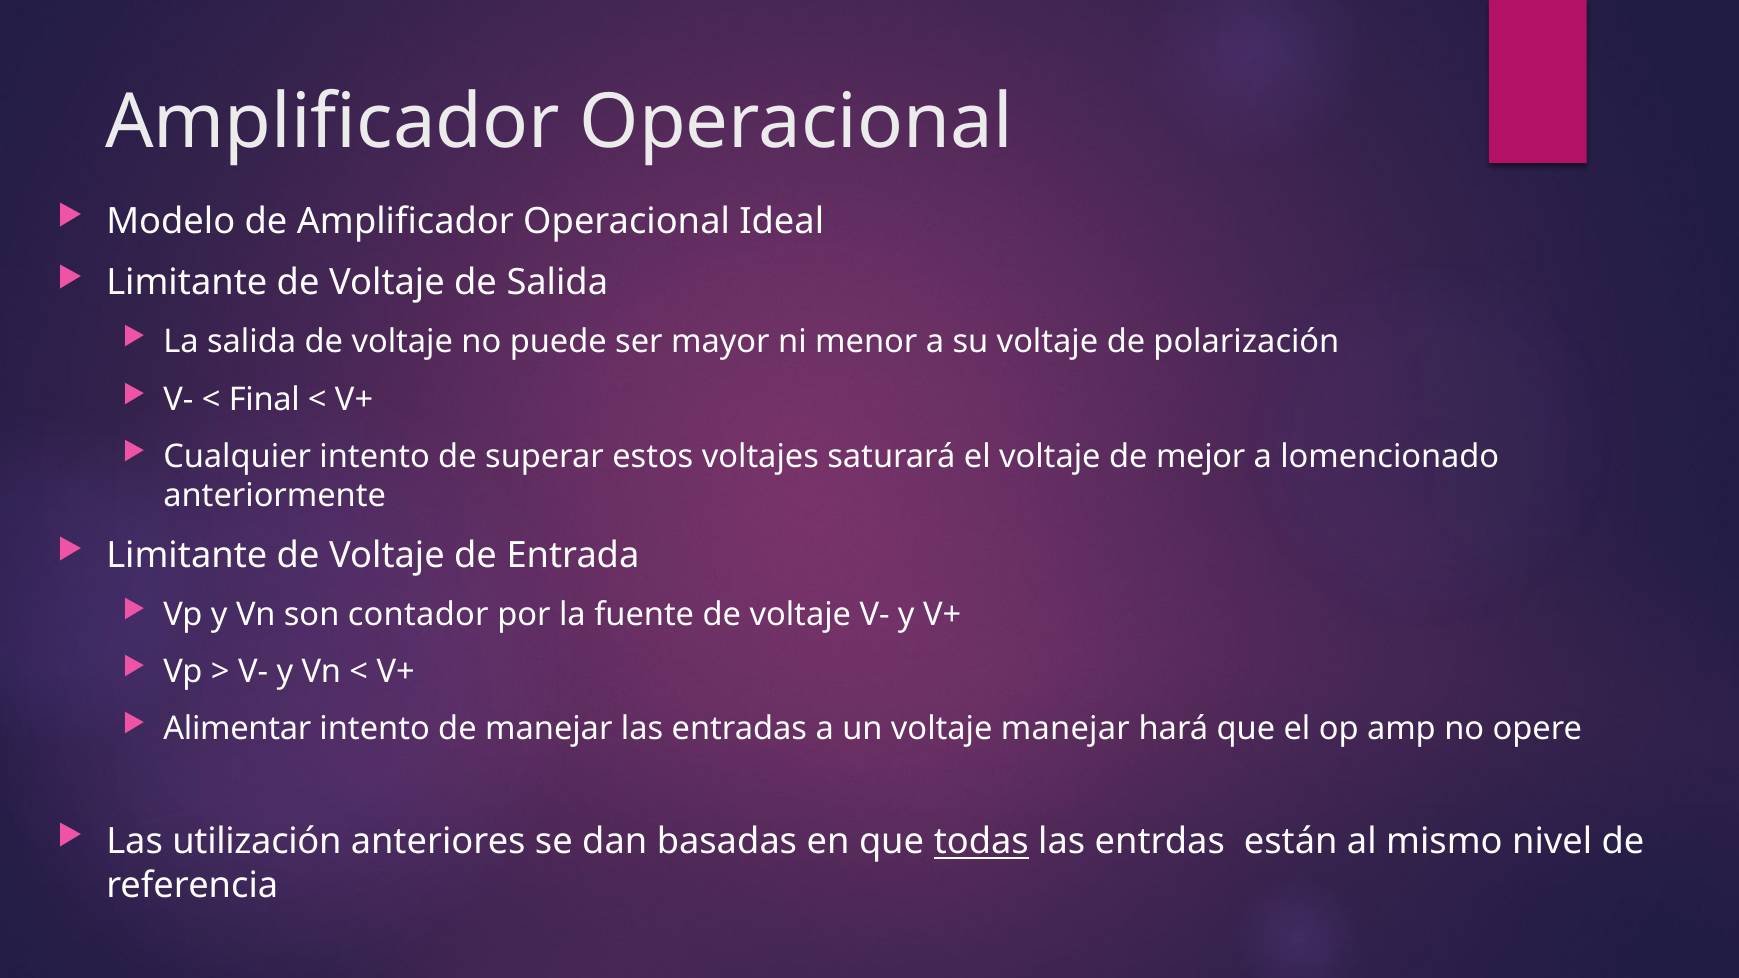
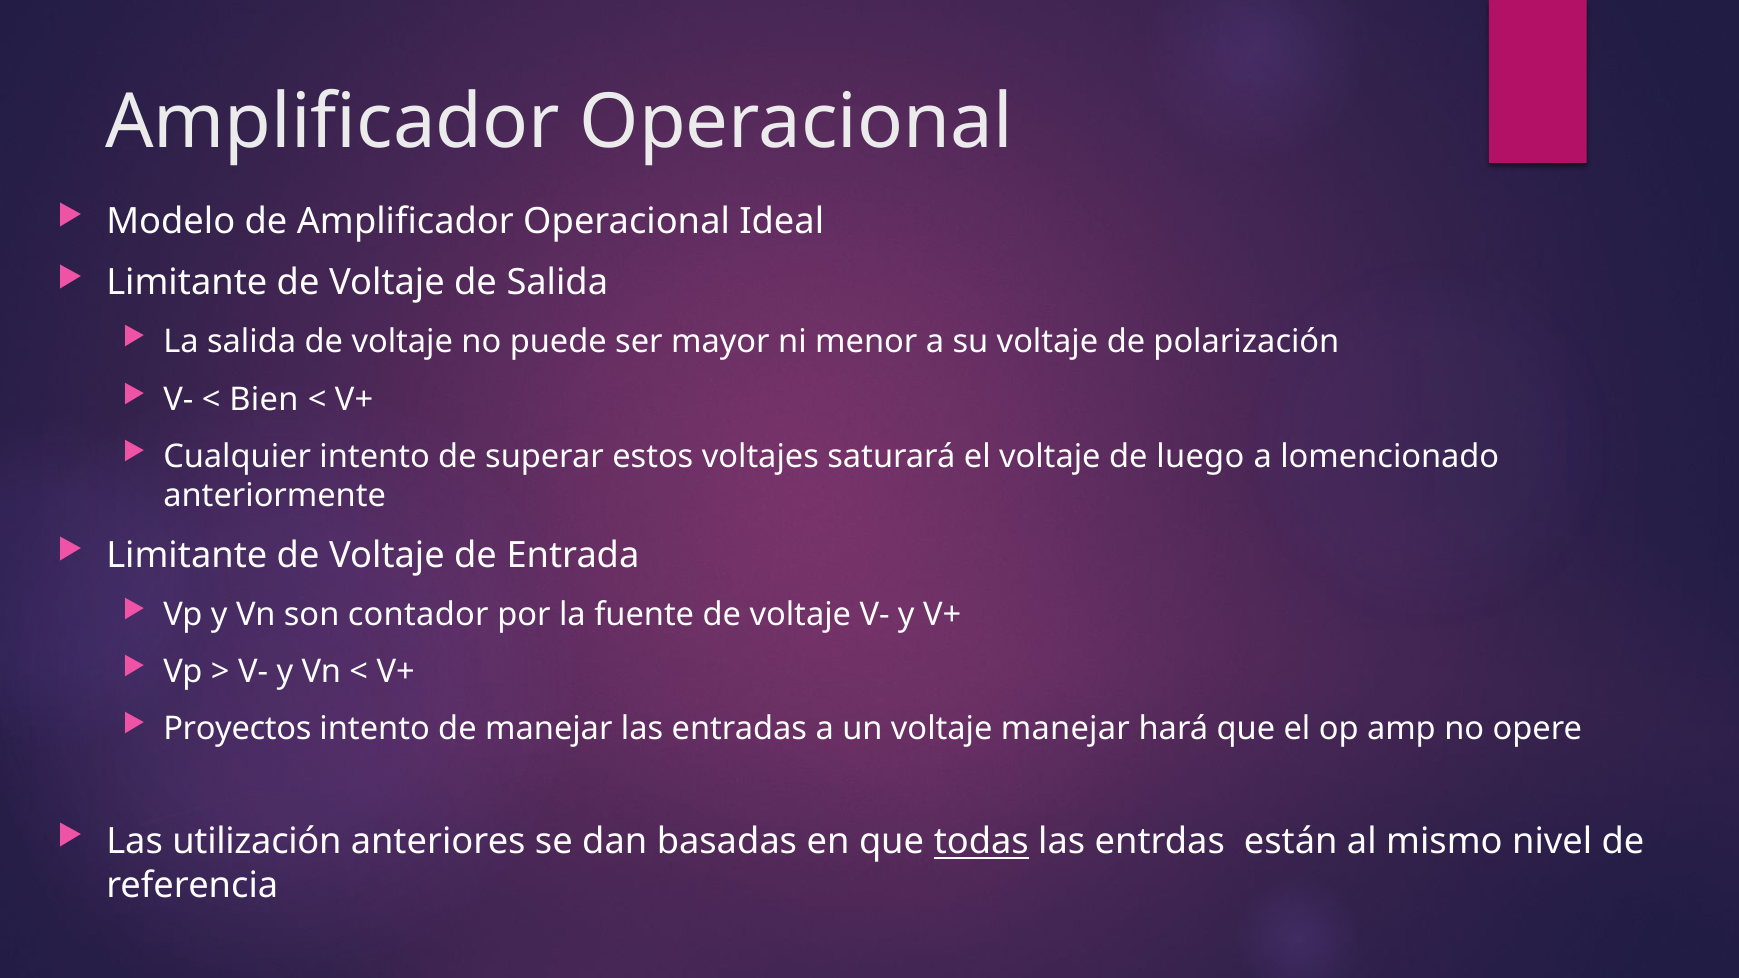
Final: Final -> Bien (264, 399)
mejor: mejor -> luego (1200, 457)
Alimentar: Alimentar -> Proyectos (237, 729)
